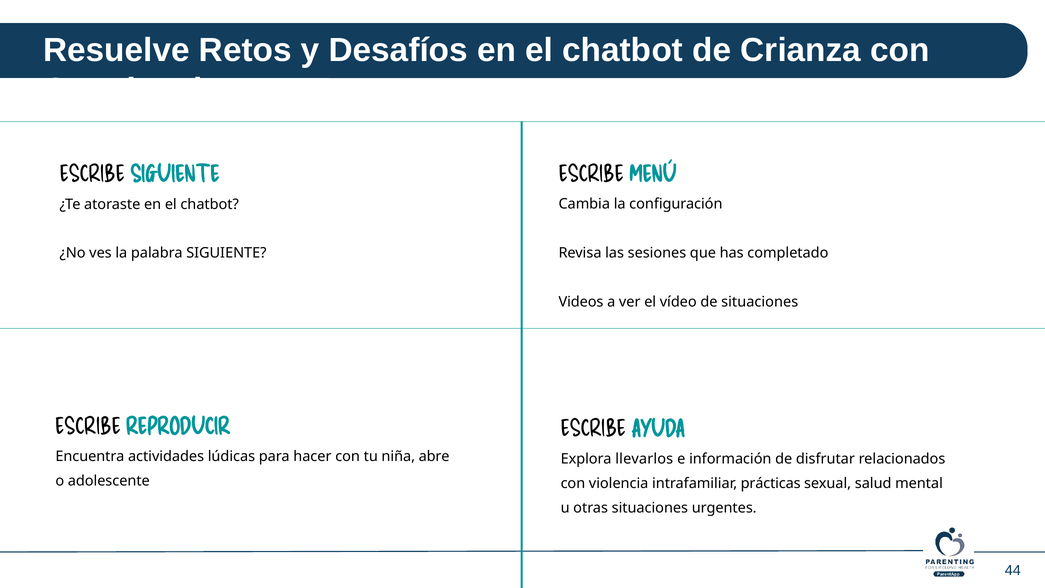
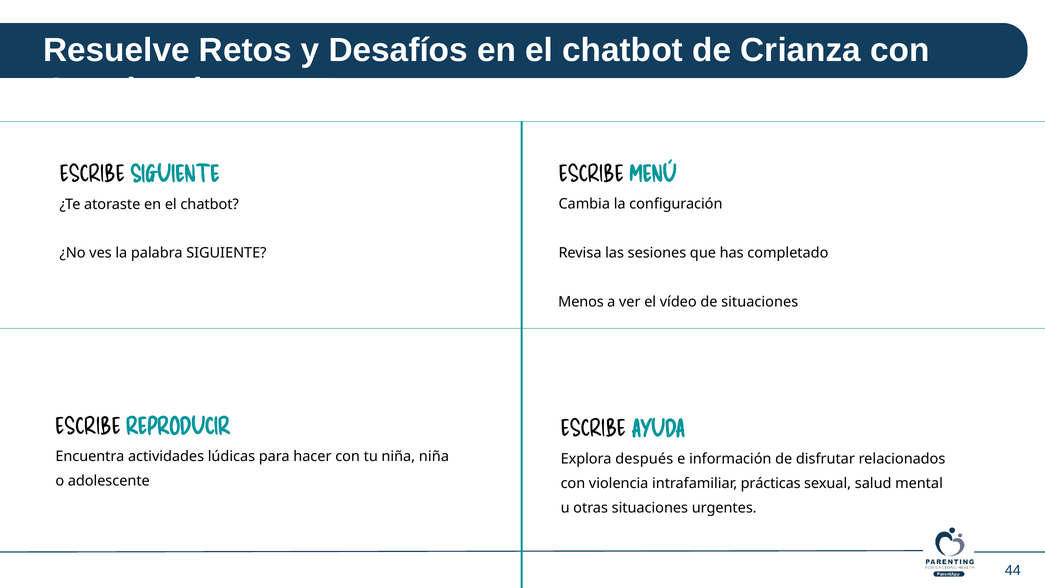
Videos: Videos -> Menos (581, 302)
niña abre: abre -> niña (434, 456)
llevarlos: llevarlos -> después (644, 459)
